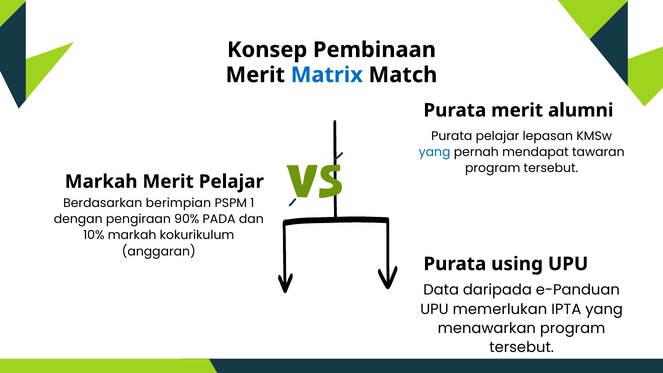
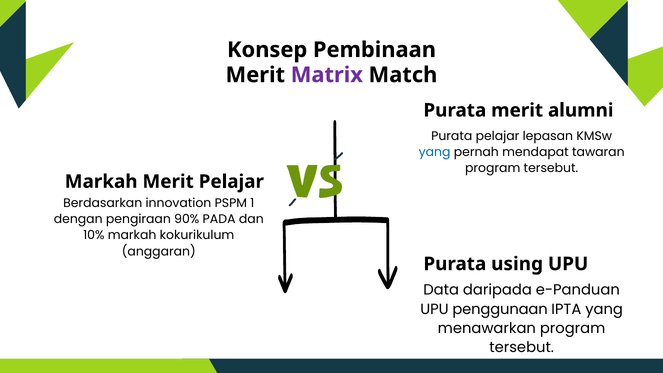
Matrix colour: blue -> purple (327, 75)
berimpian: berimpian -> innovation (178, 203)
memerlukan: memerlukan -> penggunaan (500, 309)
